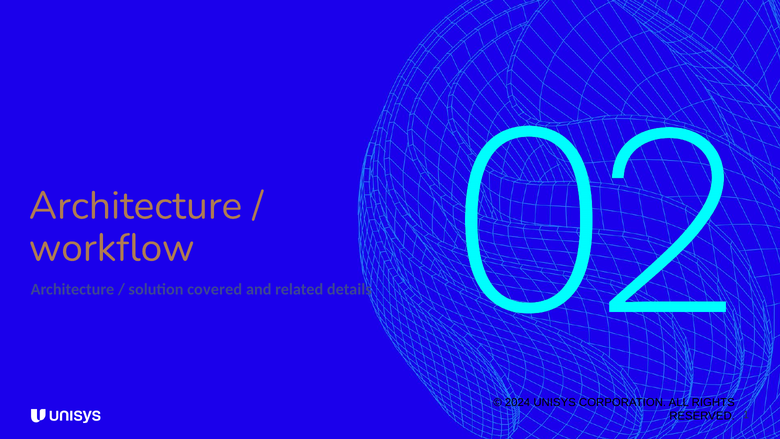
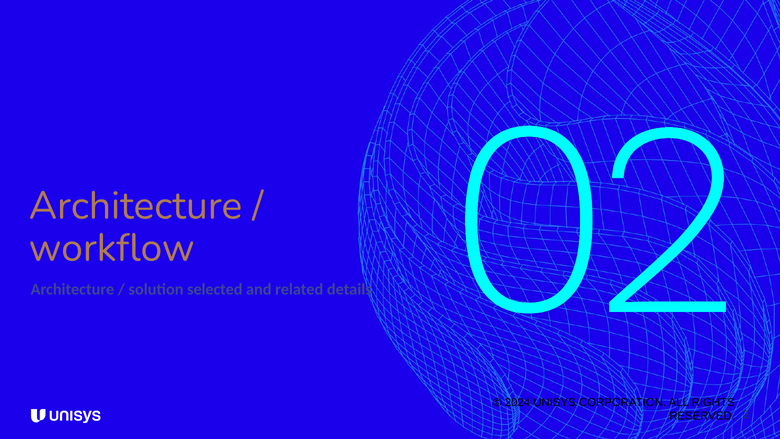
covered: covered -> selected (215, 289)
1: 1 -> 2 (746, 414)
